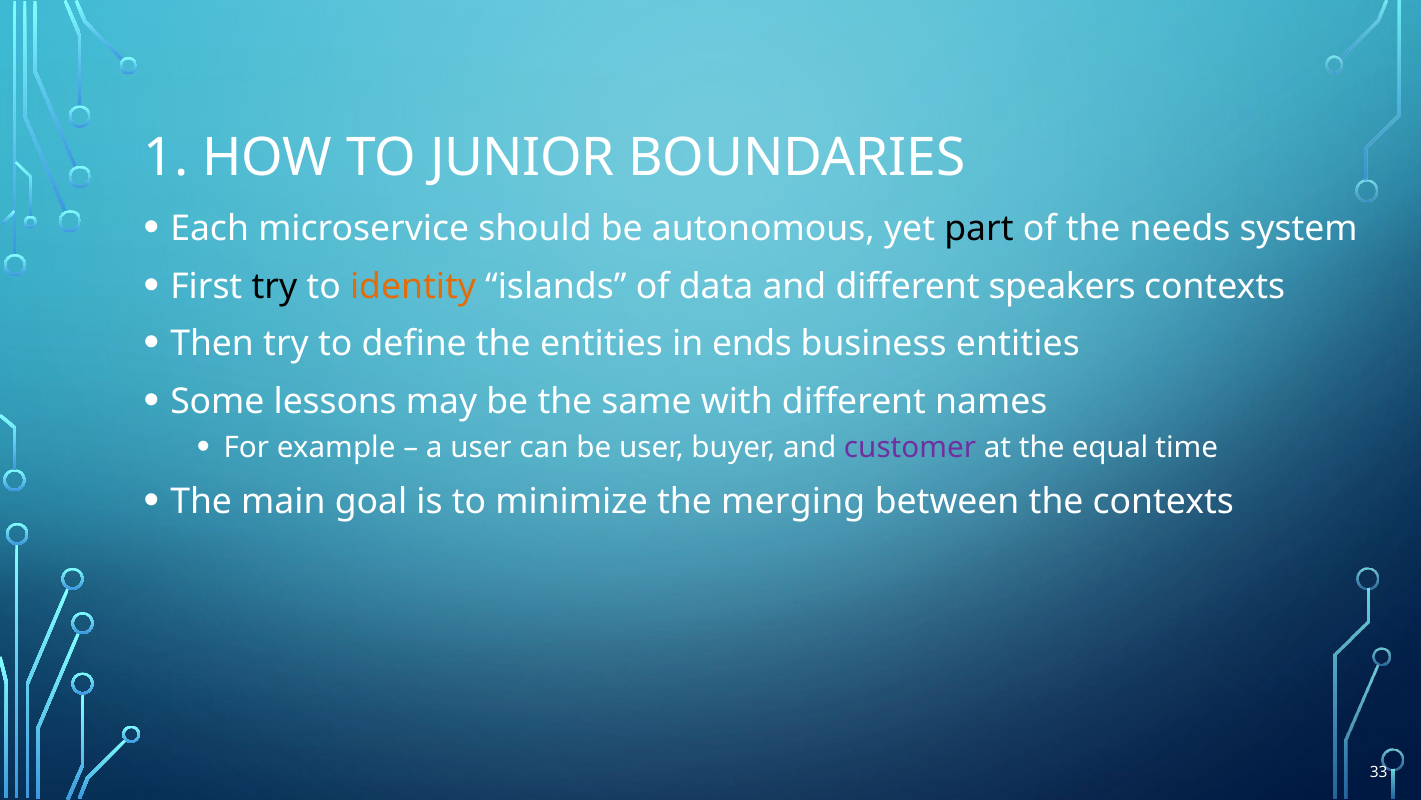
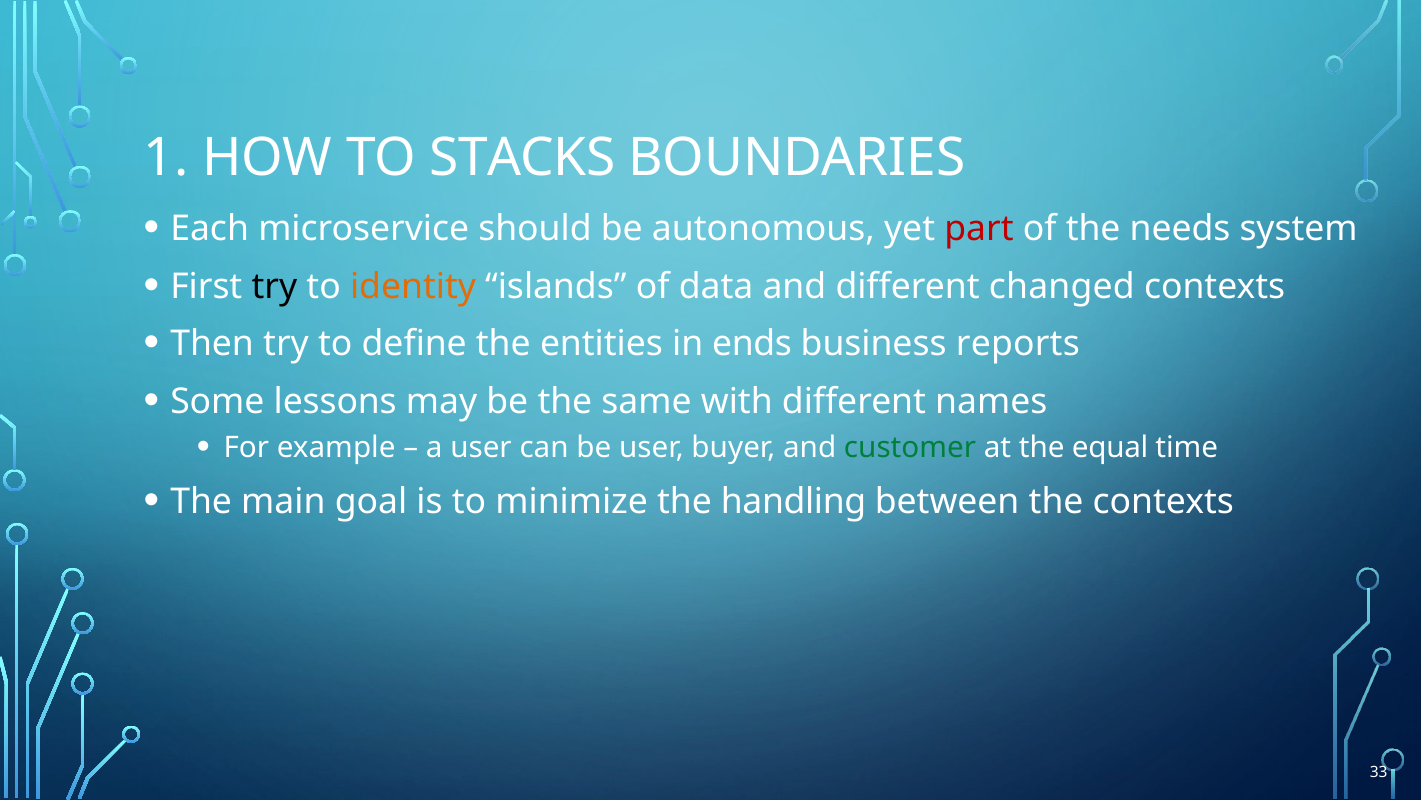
JUNIOR: JUNIOR -> STACKS (523, 158)
part colour: black -> red (979, 229)
speakers: speakers -> changed (1062, 286)
business entities: entities -> reports (1018, 344)
customer colour: purple -> green (910, 447)
merging: merging -> handling (794, 501)
